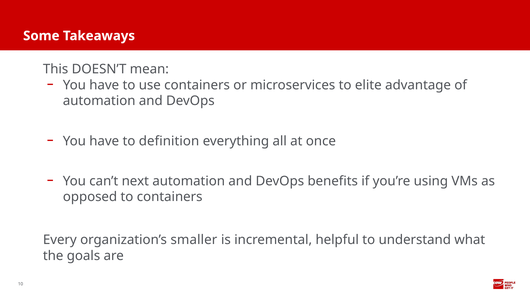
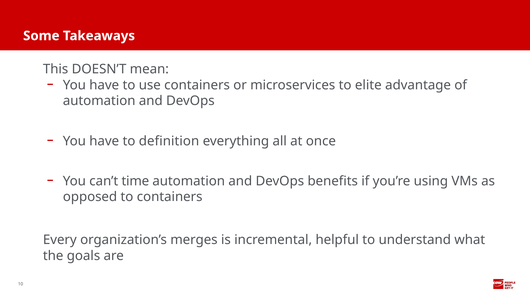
next: next -> time (135, 181)
smaller: smaller -> merges (194, 240)
